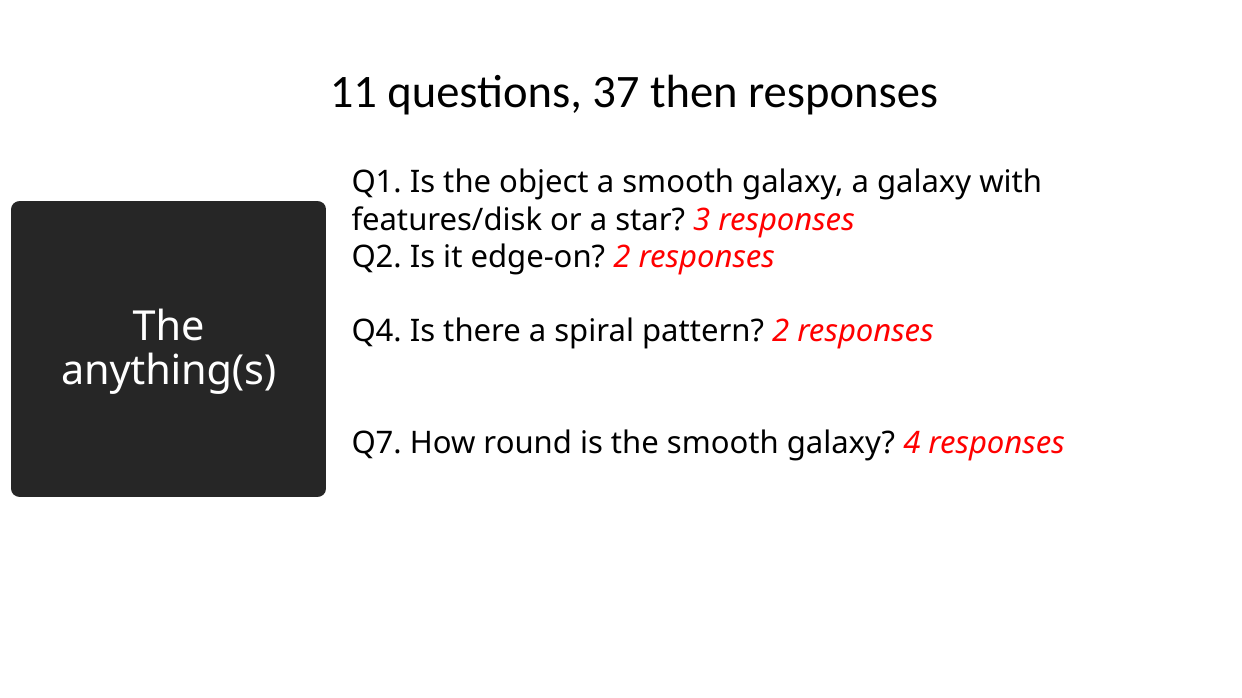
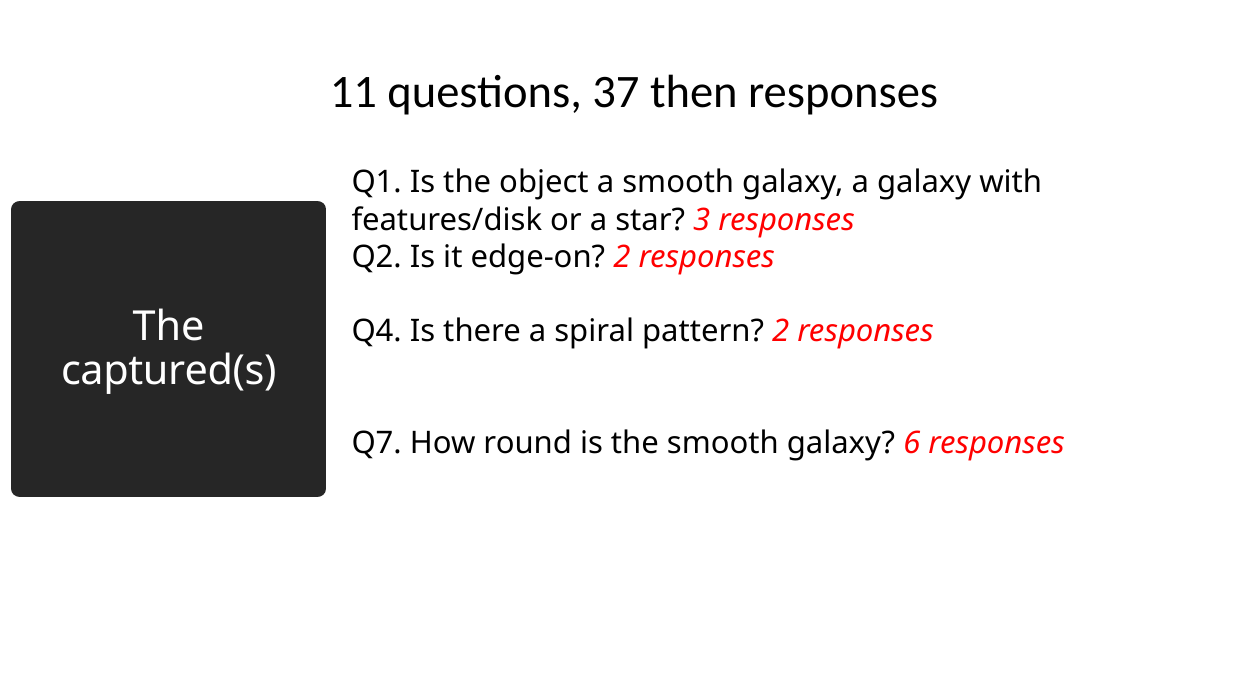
anything(s: anything(s -> captured(s (169, 371)
4: 4 -> 6 (912, 444)
